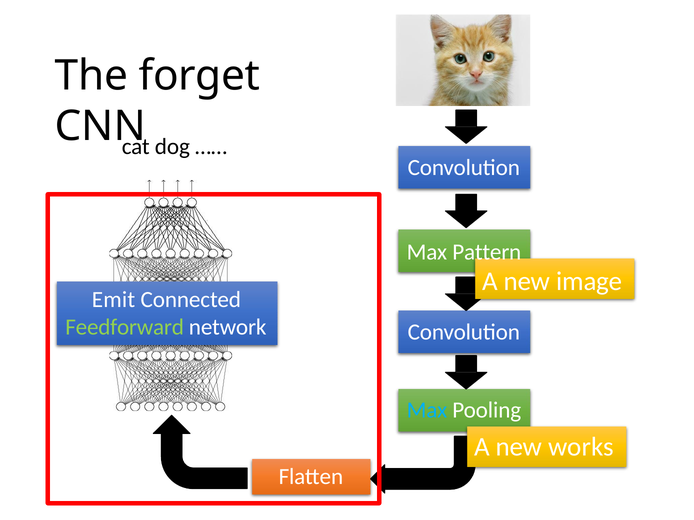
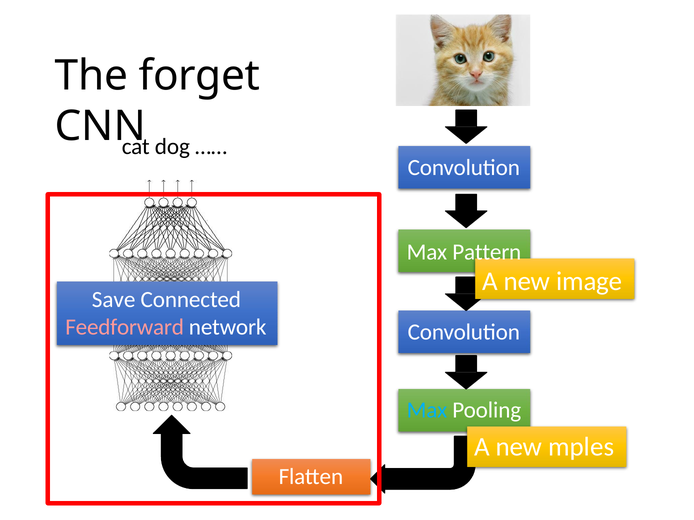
Emit: Emit -> Save (114, 300)
Feedforward colour: light green -> pink (125, 328)
works: works -> mples (581, 447)
